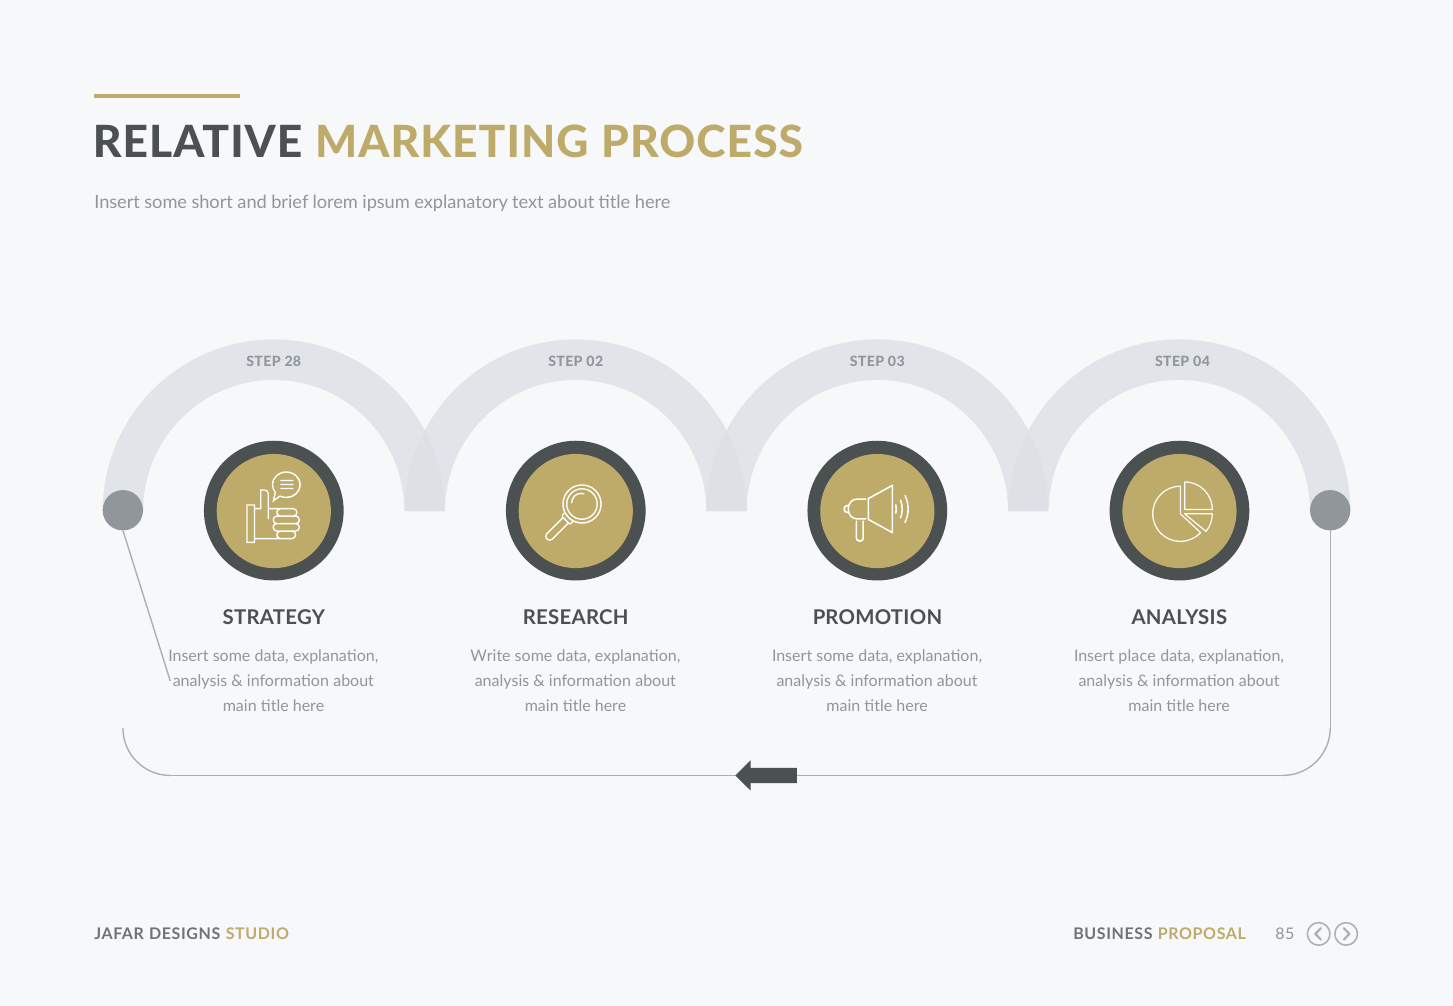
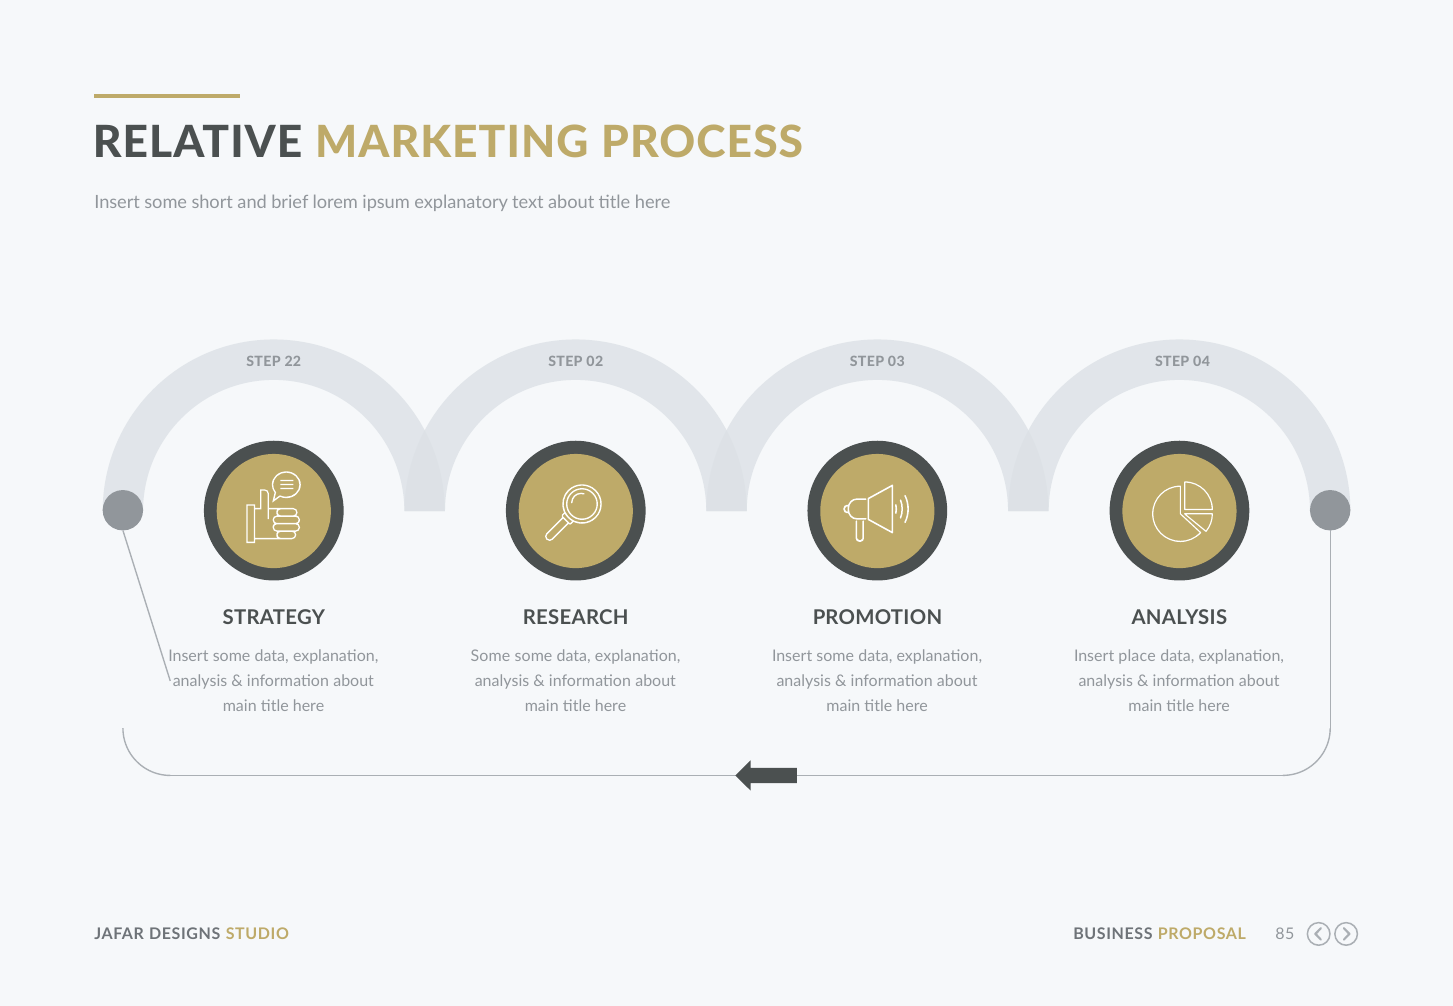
28: 28 -> 22 (293, 362)
Write: Write -> Some (490, 656)
